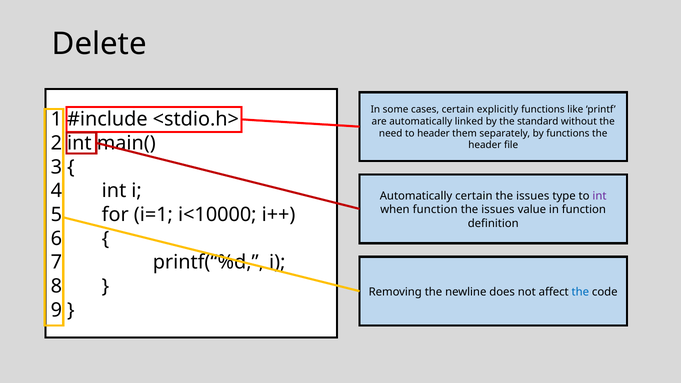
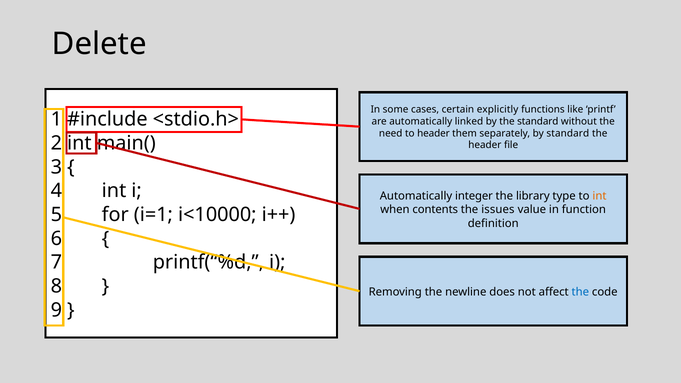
by functions: functions -> standard (568, 133)
Automatically certain: certain -> integer (474, 196)
issues: issues -> library (533, 196)
int colour: purple -> orange (599, 196)
when function: function -> contents (435, 210)
